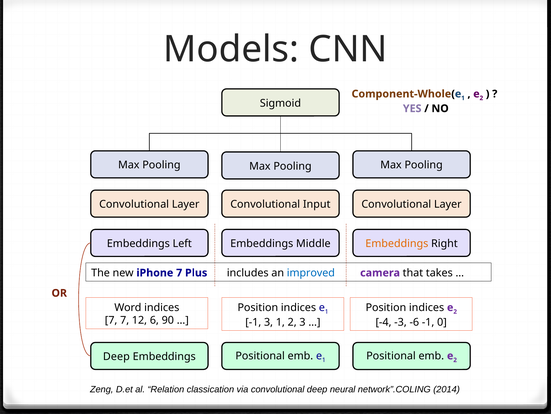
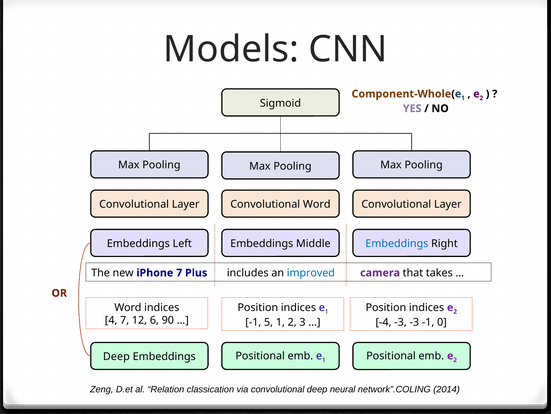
Convolutional Input: Input -> Word (317, 204)
Embeddings colour: orange -> blue (397, 243)
7: 7 -> 4 (111, 320)
-1 3: 3 -> 5 (269, 322)
-3 -6: -6 -> -3 (414, 322)
